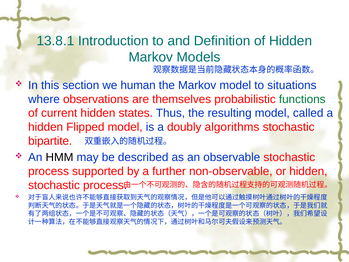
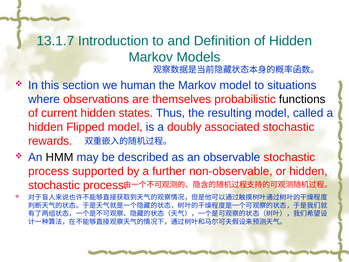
13.8.1: 13.8.1 -> 13.1.7 (55, 41)
functions colour: green -> black (302, 99)
algorithms: algorithms -> associated (232, 127)
bipartite: bipartite -> rewards (50, 141)
